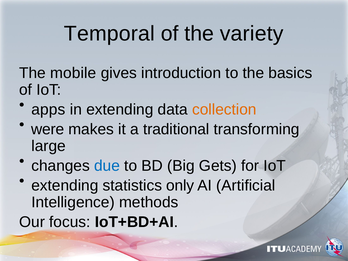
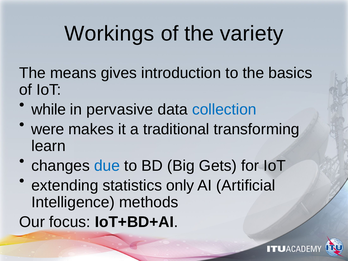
Temporal: Temporal -> Workings (109, 34)
mobile: mobile -> means (73, 73)
apps: apps -> while (49, 109)
in extending: extending -> pervasive (120, 109)
collection colour: orange -> blue (224, 109)
large: large -> learn (49, 146)
